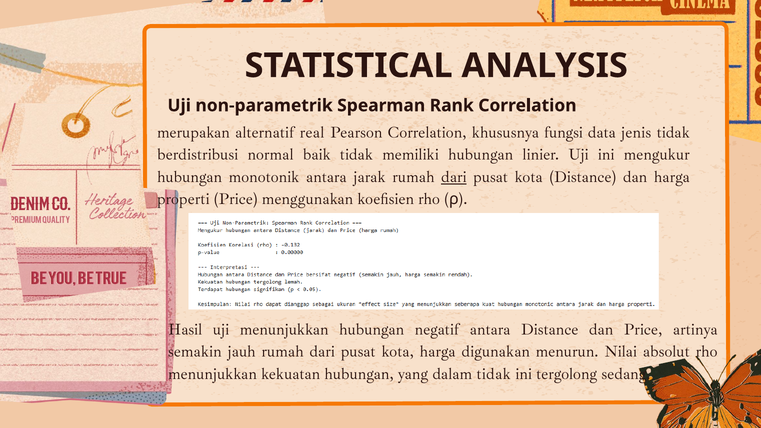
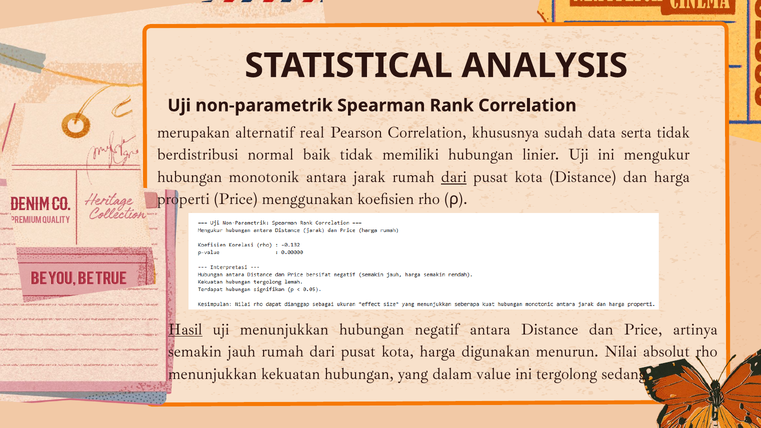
fungsi: fungsi -> sudah (564, 133)
jenis: jenis -> serta (636, 133)
Hasil underline: none -> present (185, 330)
dalam tidak: tidak -> value (494, 374)
